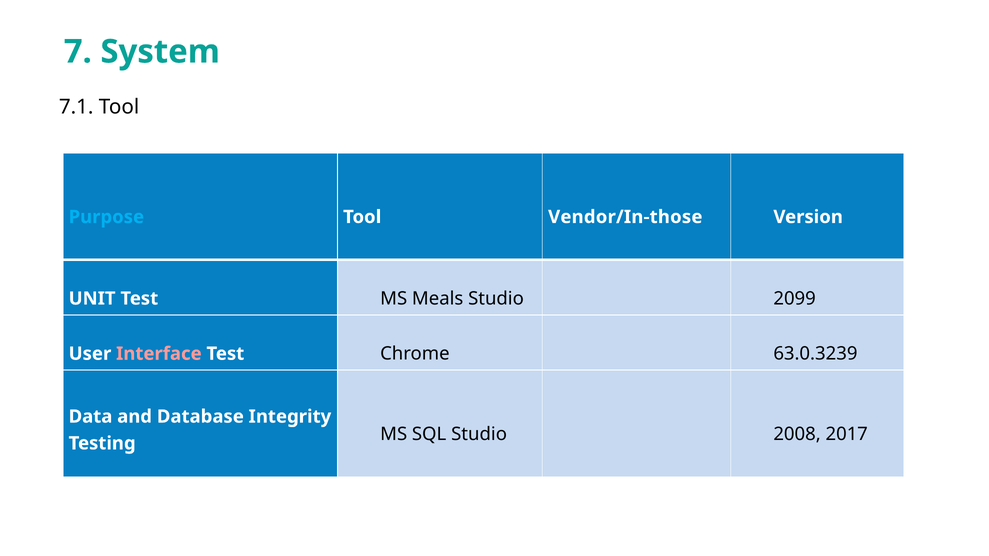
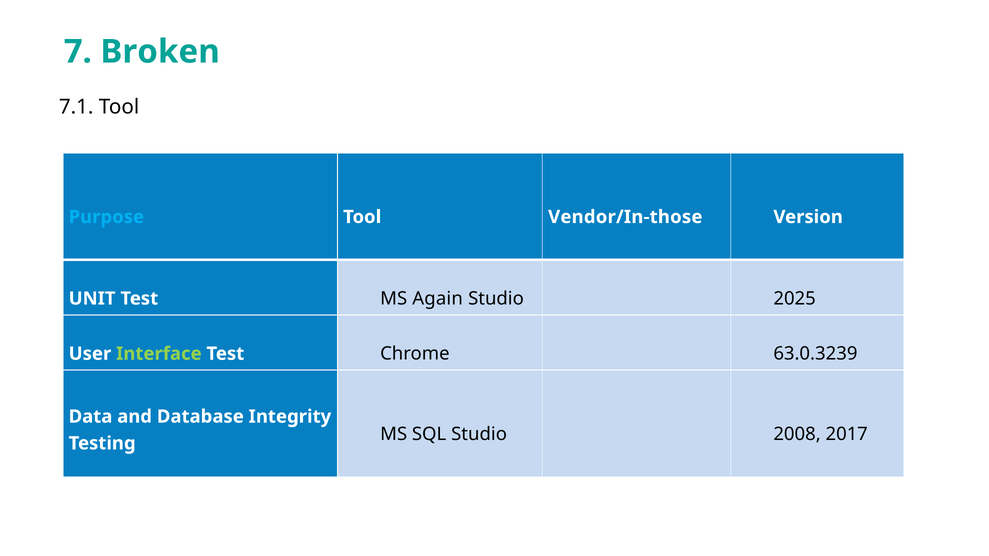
System: System -> Broken (160, 52)
Meals: Meals -> Again (438, 299)
2099: 2099 -> 2025 (795, 299)
Interface colour: pink -> light green (159, 354)
